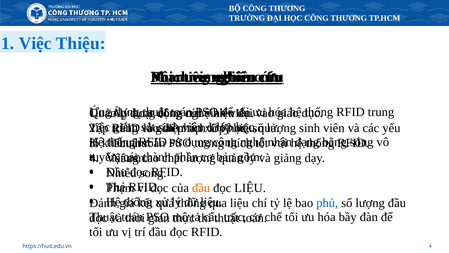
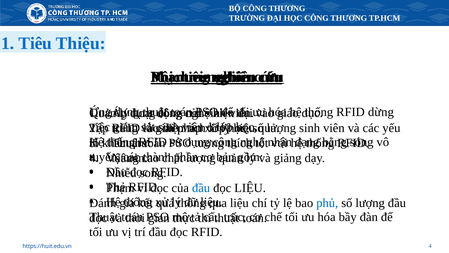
1 Việc: Việc -> Tiêu (35, 43)
RFID trung: trung -> dừng (381, 112)
đầu colour: orange -> blue (201, 188)
